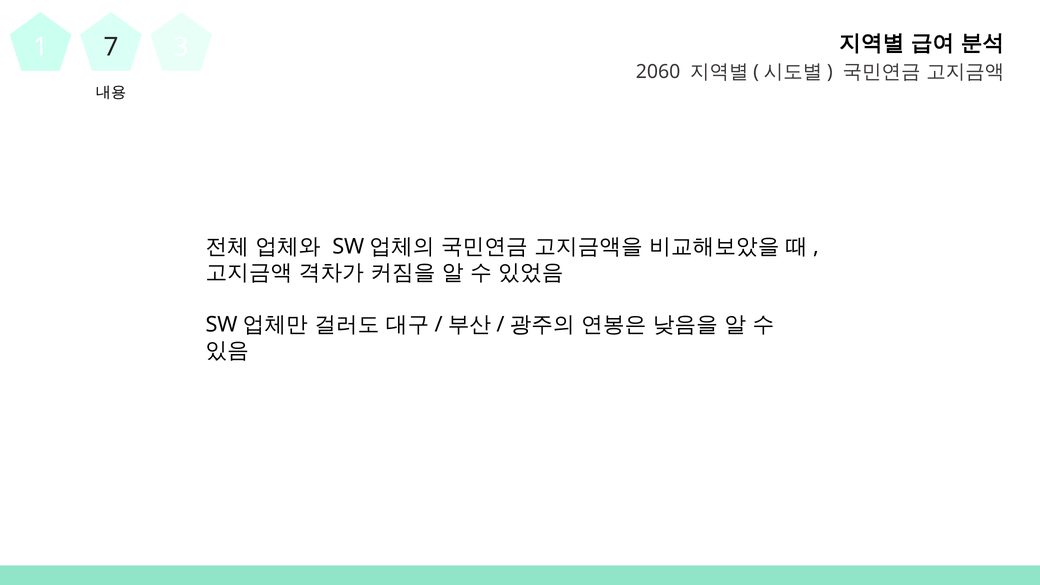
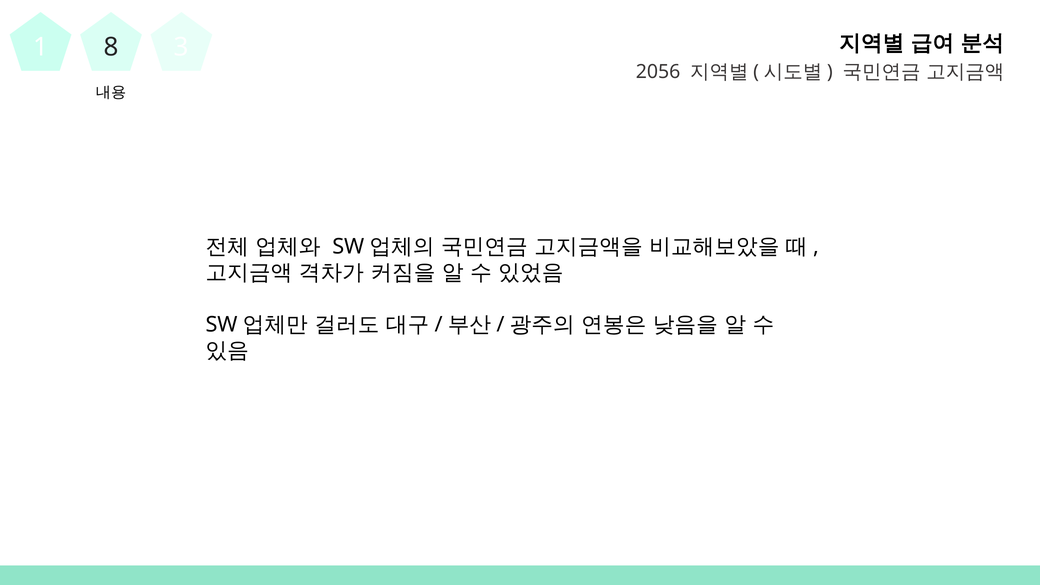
7: 7 -> 8 (111, 47)
2060: 2060 -> 2056 (658, 72)
